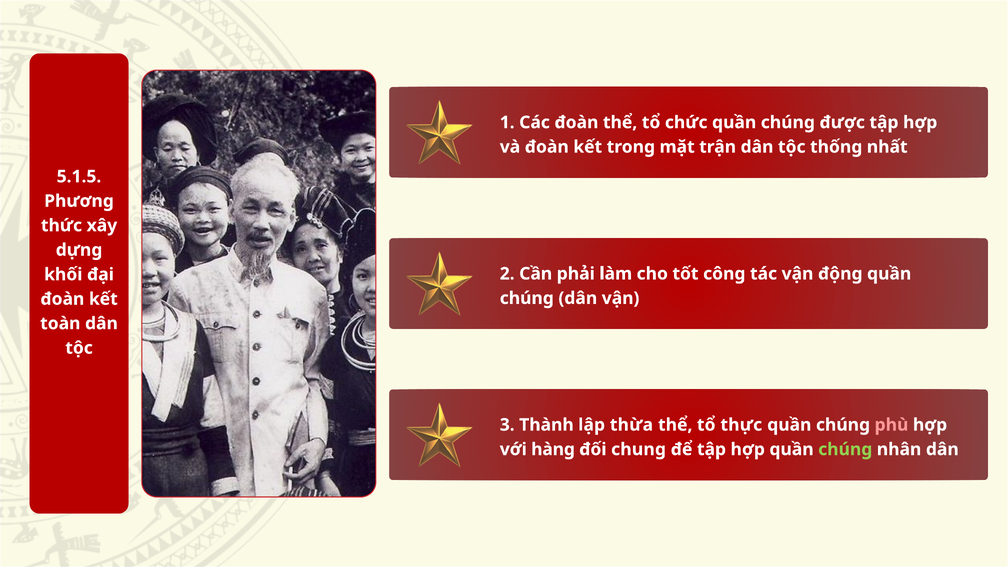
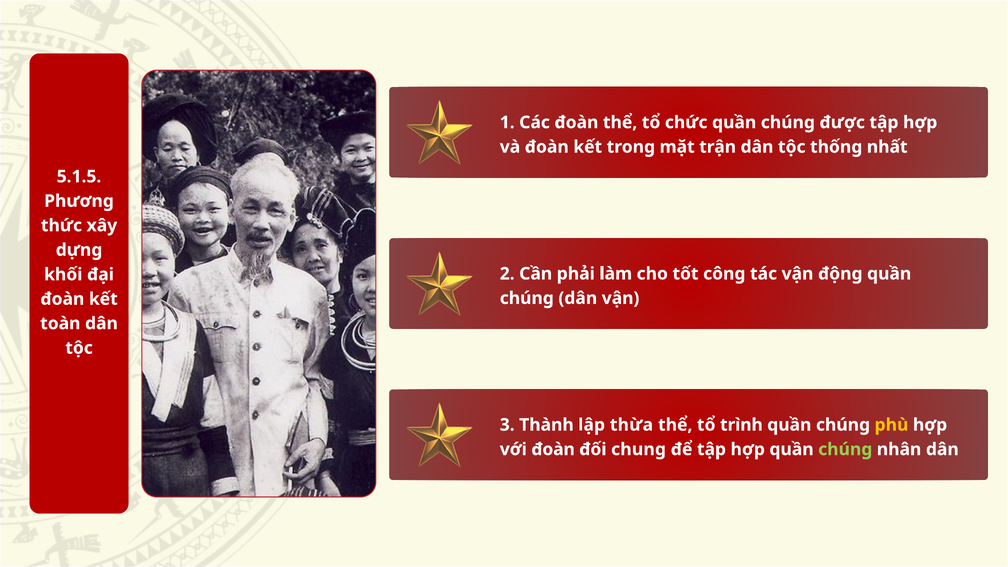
thực: thực -> trình (741, 425)
phù colour: pink -> yellow (891, 425)
với hàng: hàng -> đoàn (553, 449)
